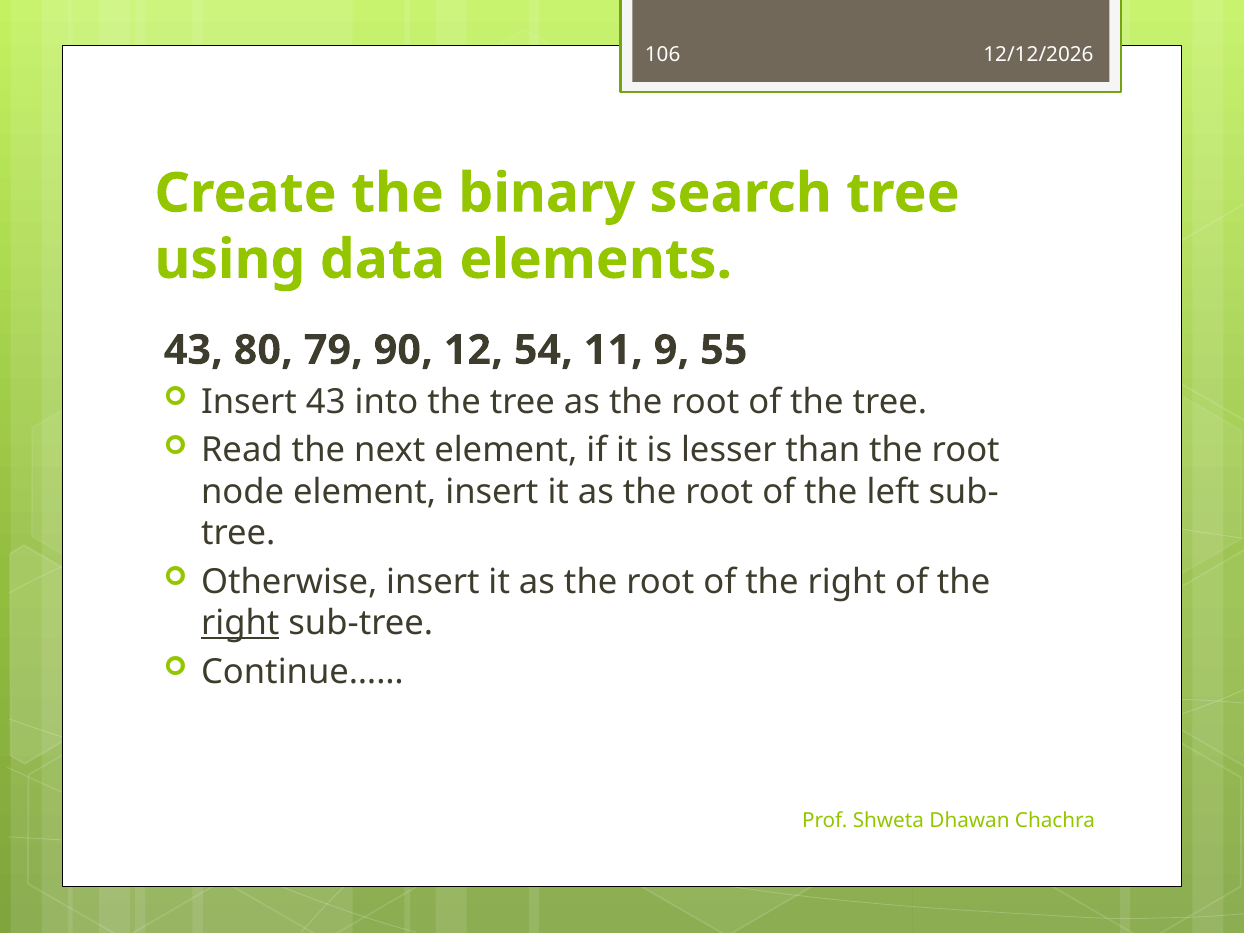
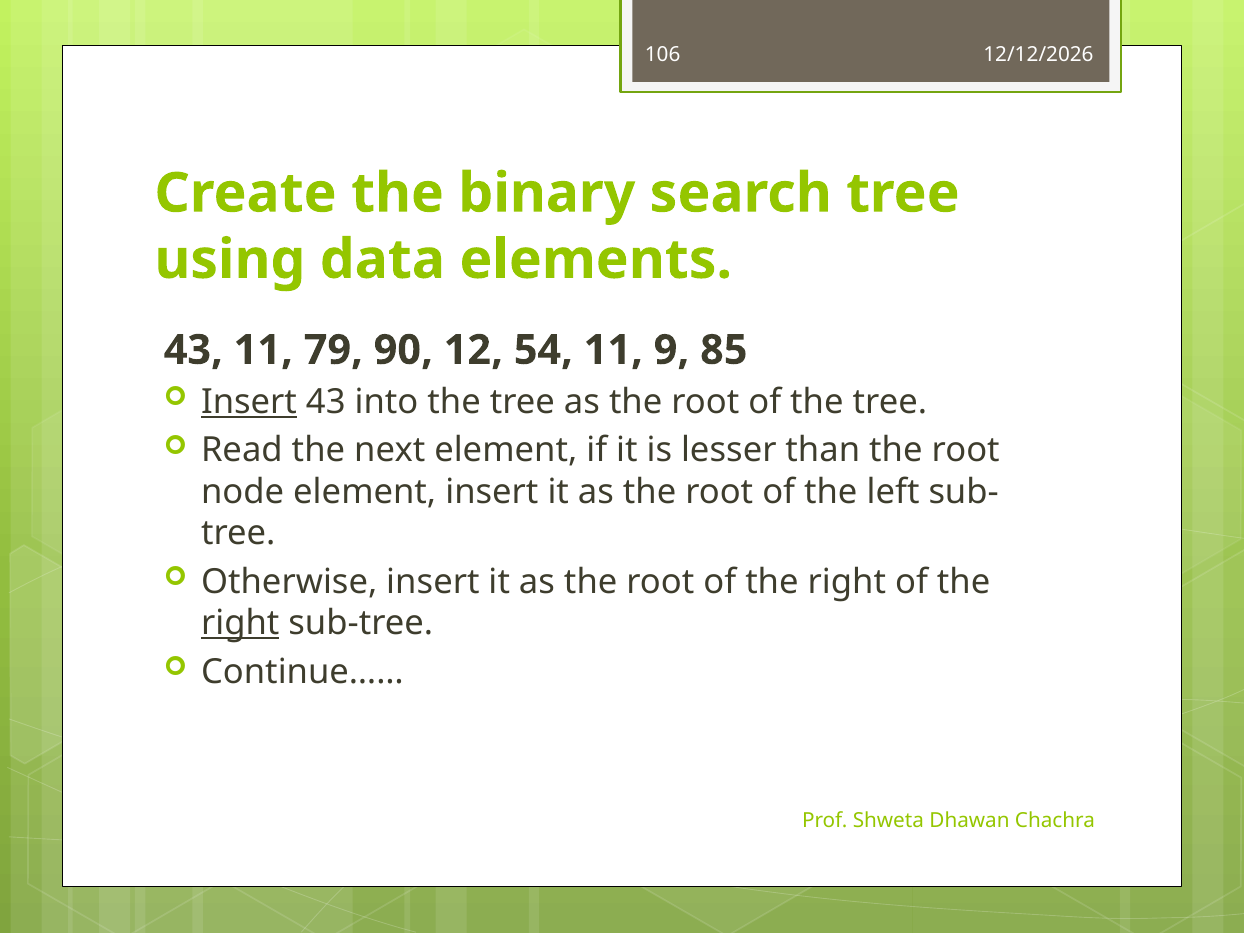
43 80: 80 -> 11 (263, 350)
55: 55 -> 85 (724, 350)
Insert underline: none -> present (249, 402)
